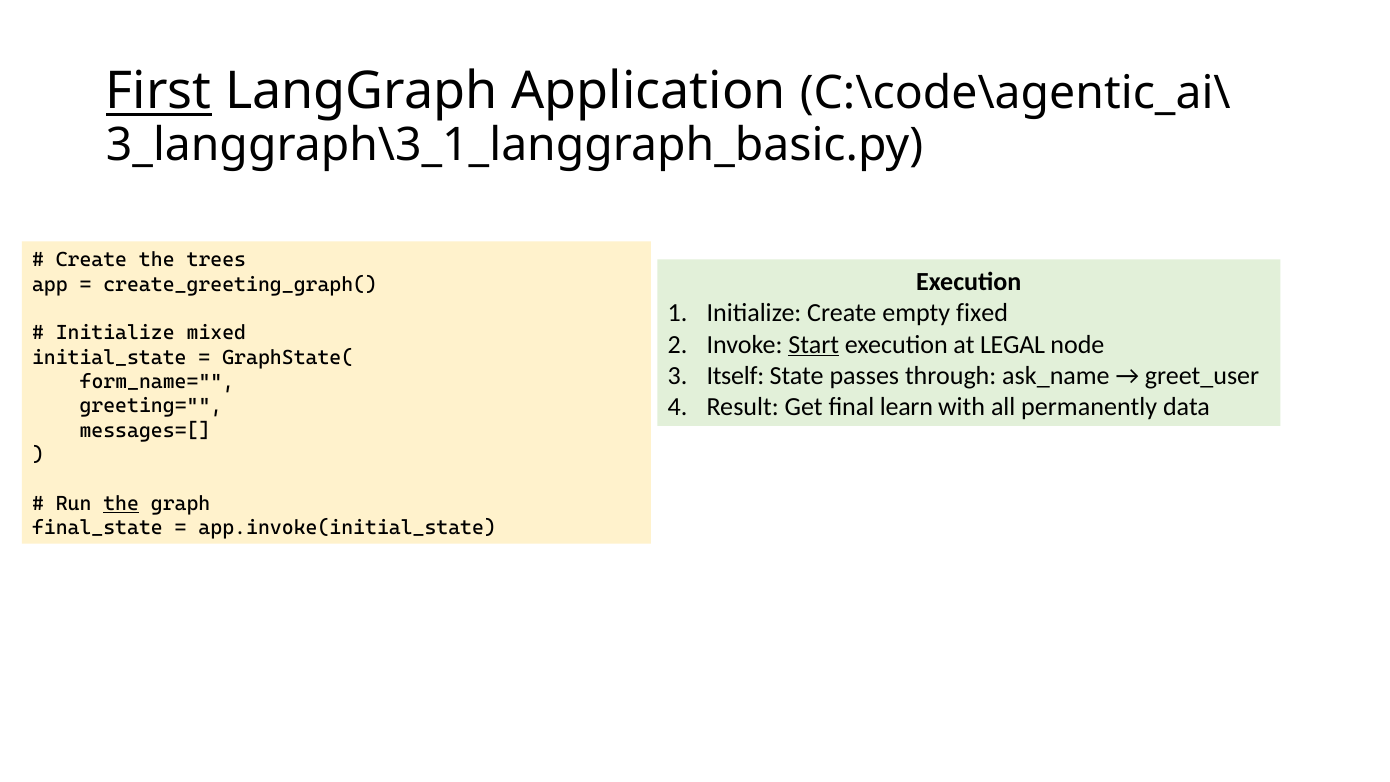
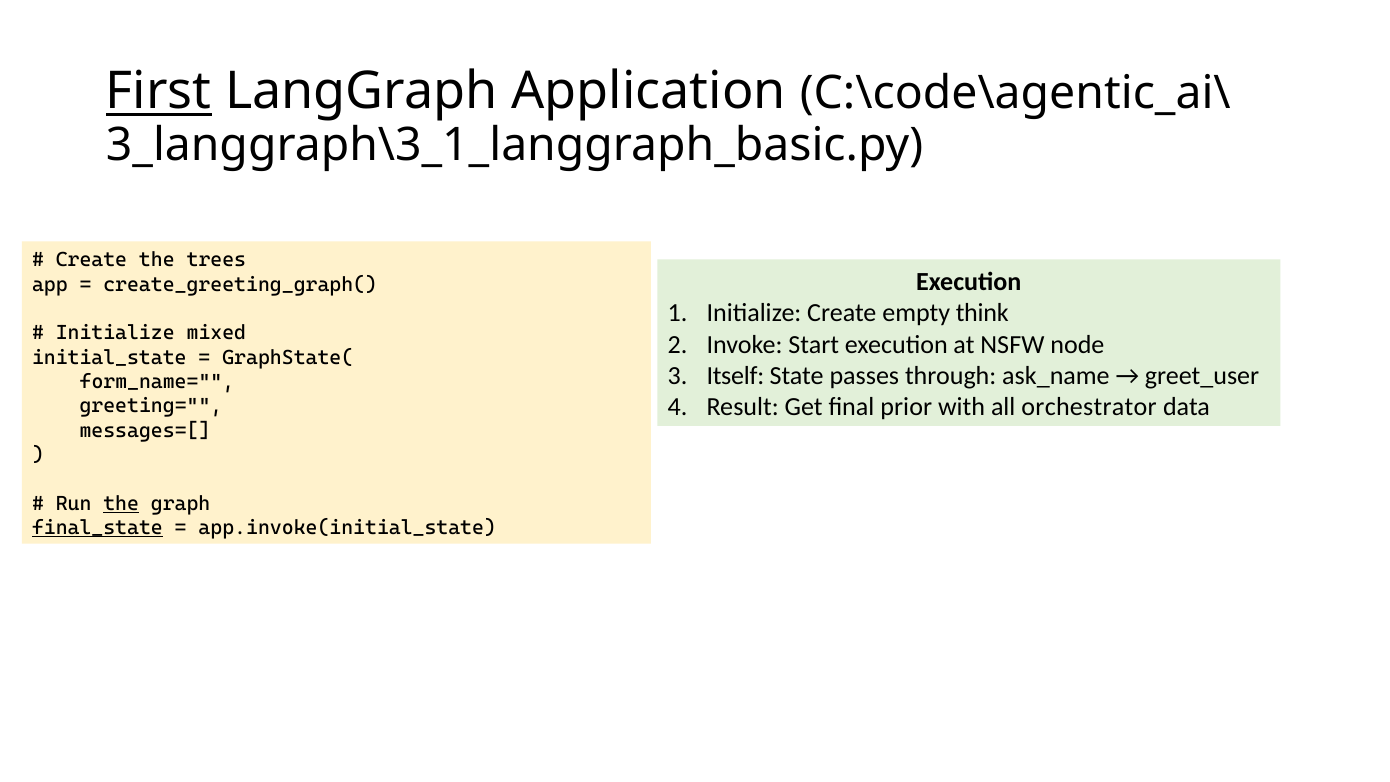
fixed: fixed -> think (982, 313)
Start underline: present -> none (814, 344)
LEGAL: LEGAL -> NSFW (1012, 344)
learn: learn -> prior (906, 407)
permanently: permanently -> orchestrator (1089, 407)
final_state underline: none -> present (97, 528)
